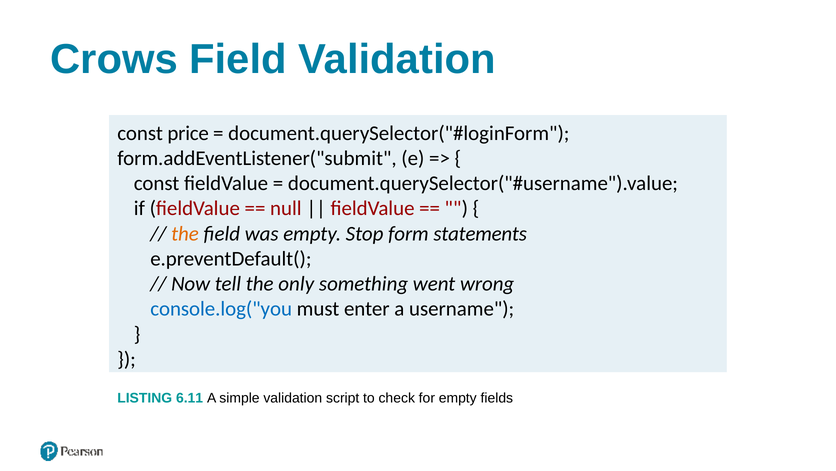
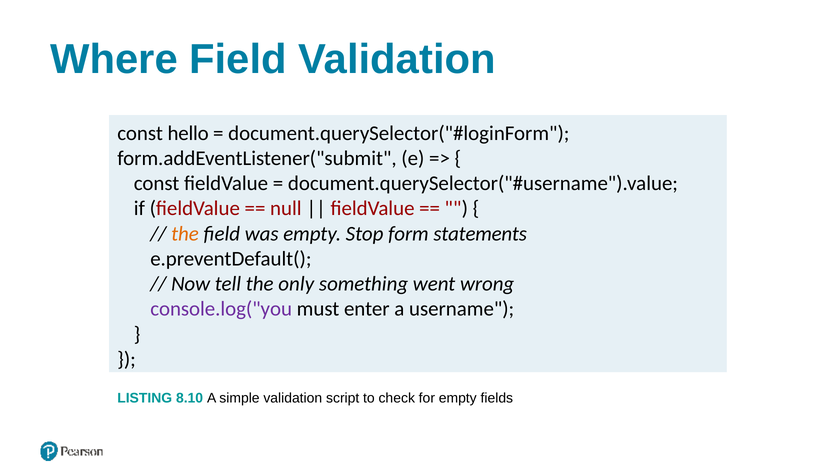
Crows: Crows -> Where (114, 59)
price: price -> hello (188, 133)
console.log("you colour: blue -> purple (221, 309)
6.11: 6.11 -> 8.10 (190, 398)
